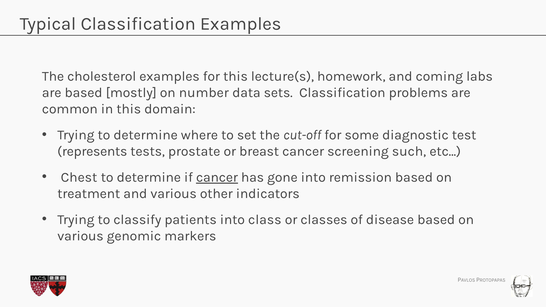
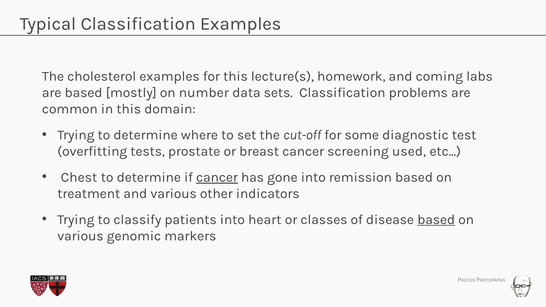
represents: represents -> overfitting (92, 151)
such: such -> used (409, 151)
class: class -> heart (265, 220)
based underline: none -> present (436, 220)
